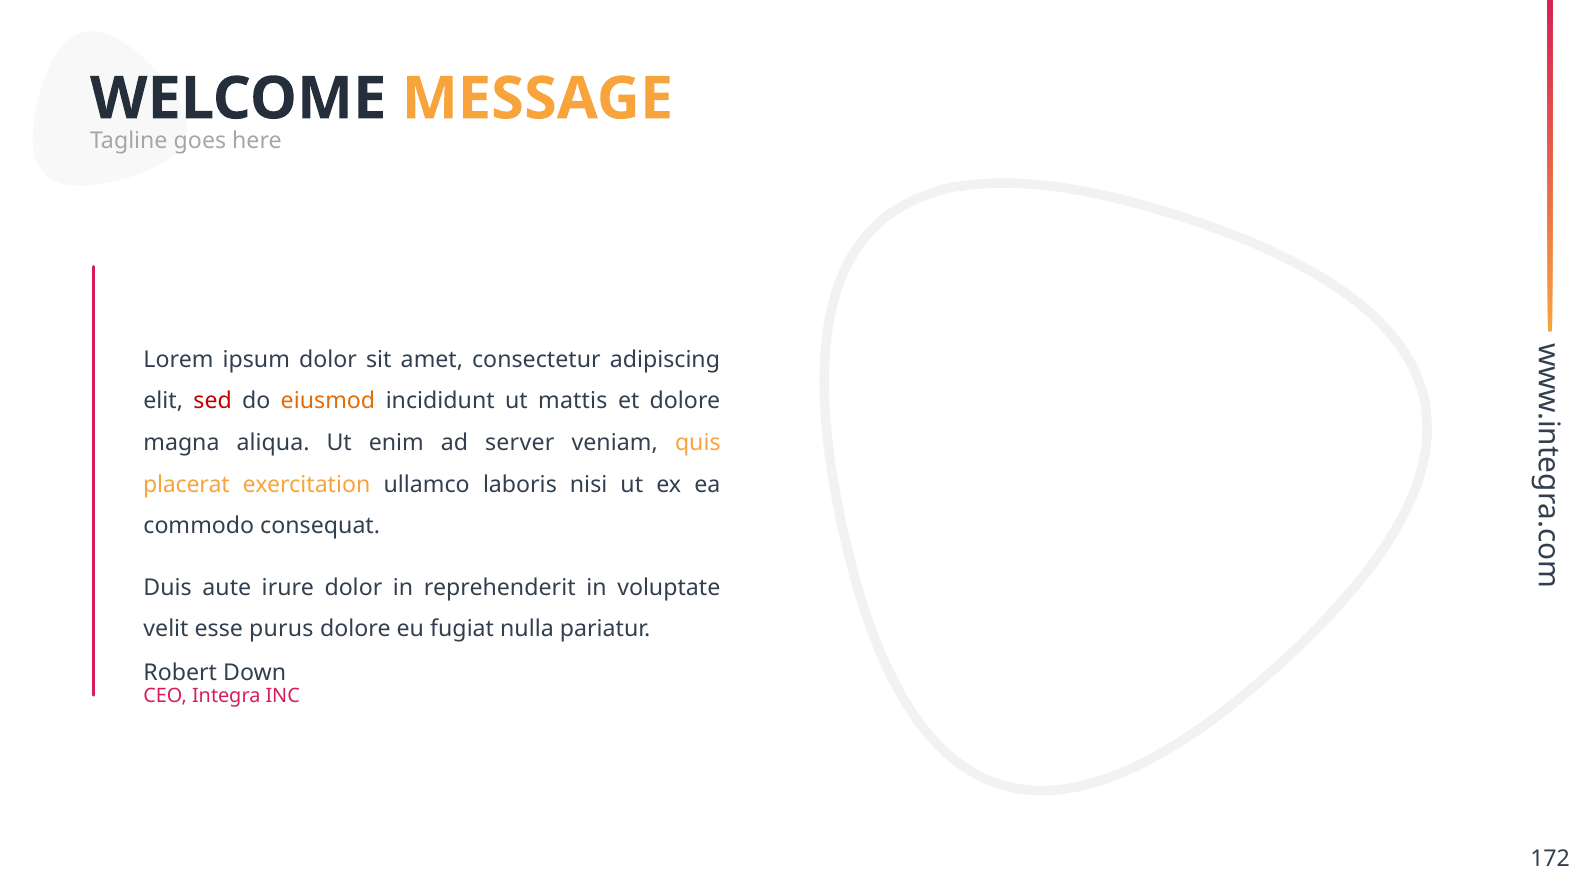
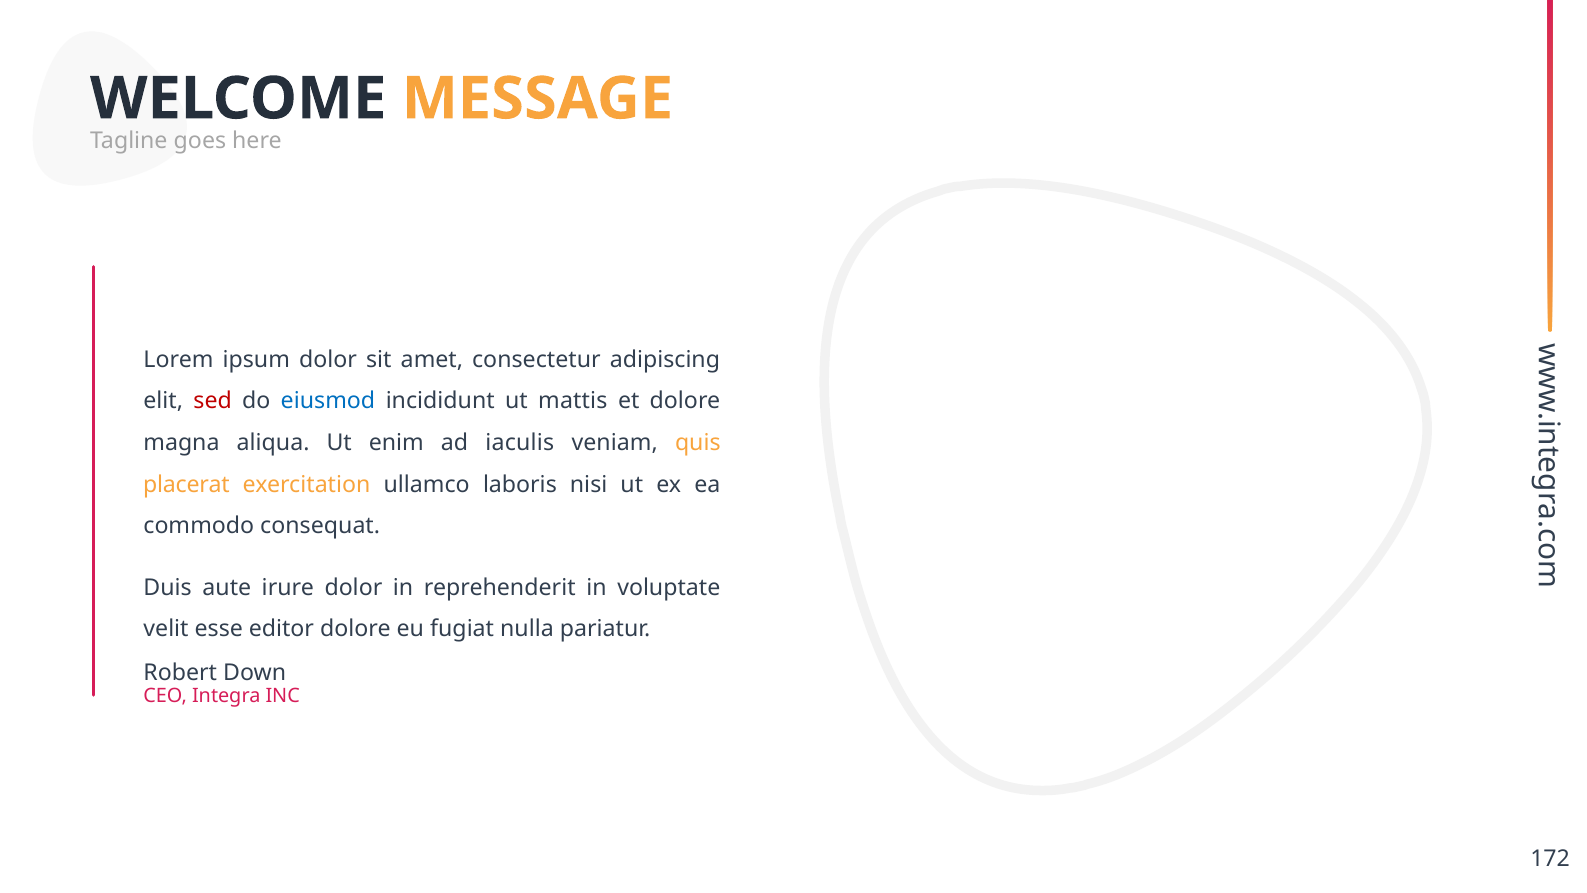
eiusmod colour: orange -> blue (328, 401)
server: server -> iaculis (520, 443)
purus: purus -> editor (281, 629)
